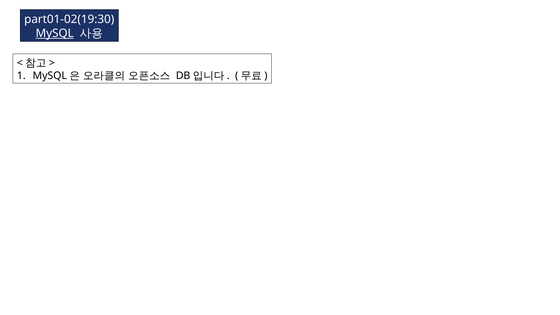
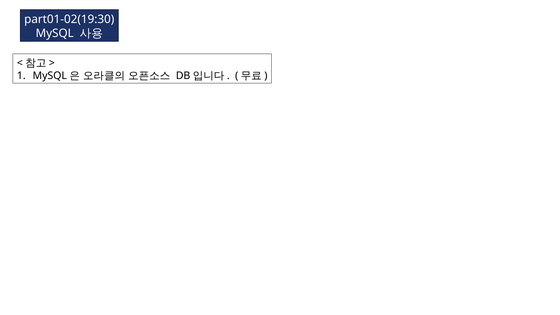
MySQL underline: present -> none (55, 33)
